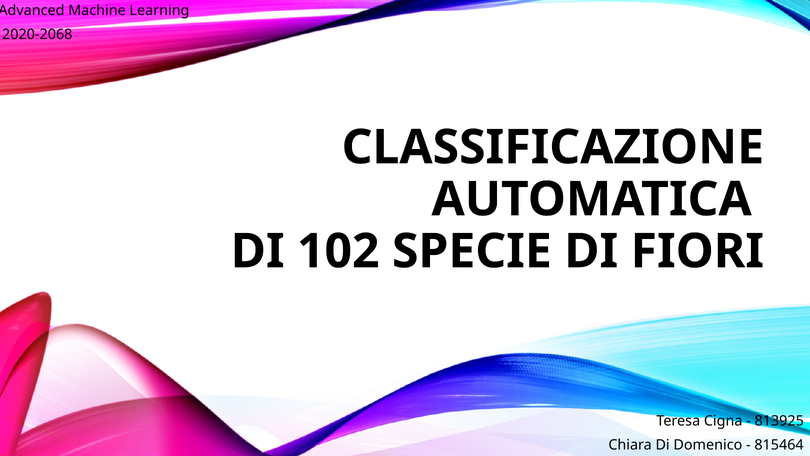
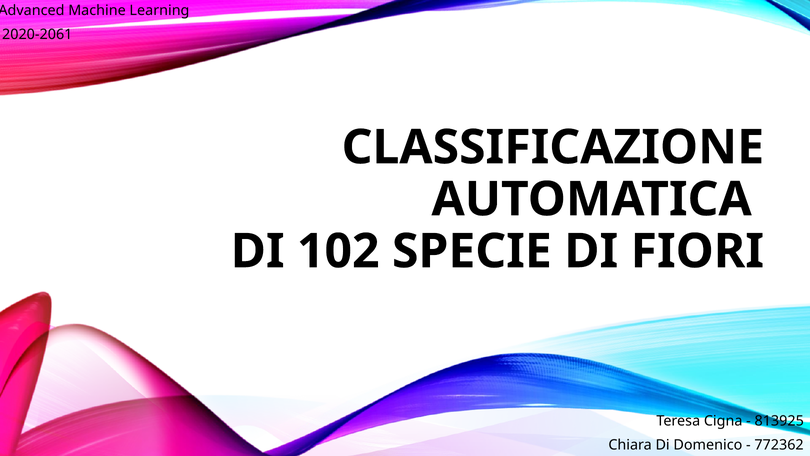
2020-2068: 2020-2068 -> 2020-2061 (37, 35)
815464: 815464 -> 772362 (779, 445)
